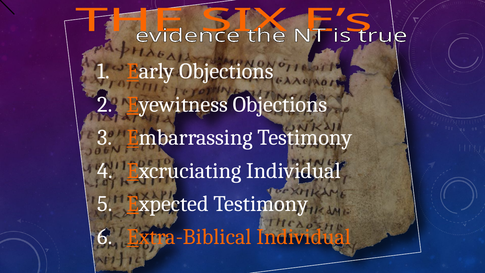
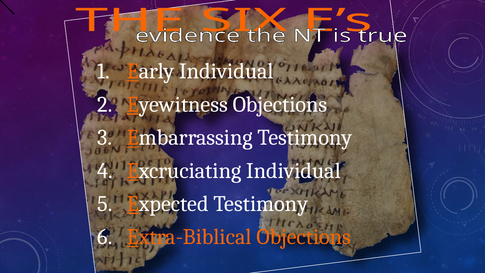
Early Objections: Objections -> Individual (226, 71)
Extra-Biblical Individual: Individual -> Objections (304, 237)
